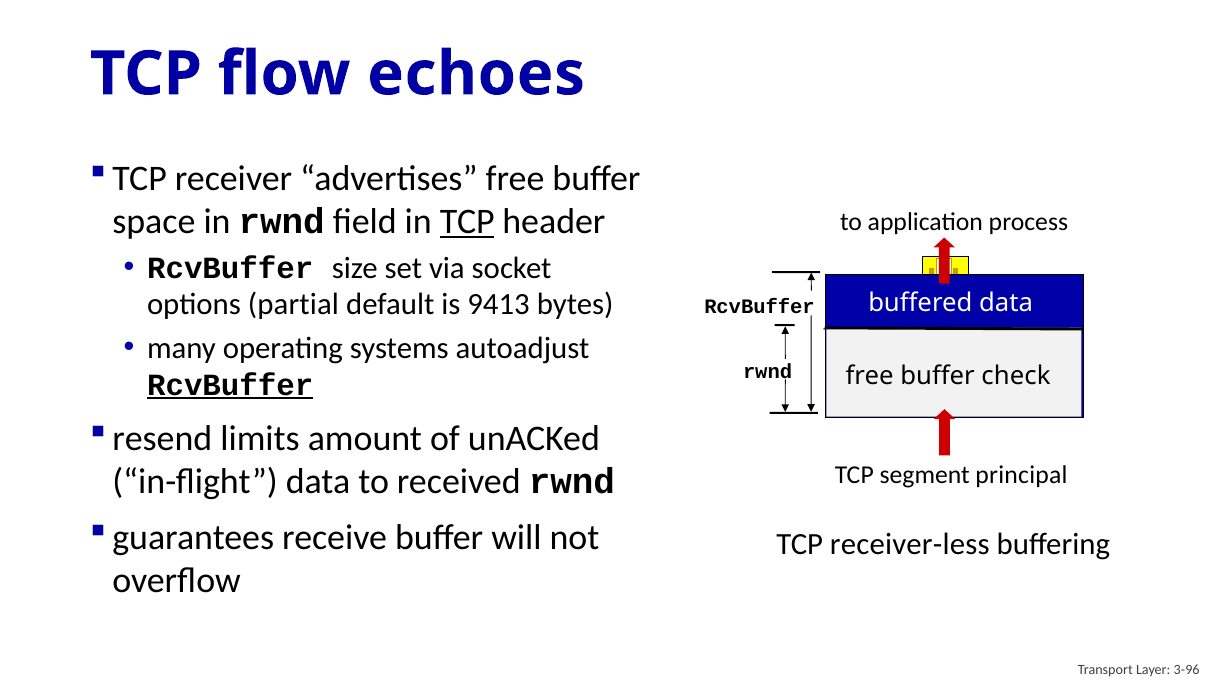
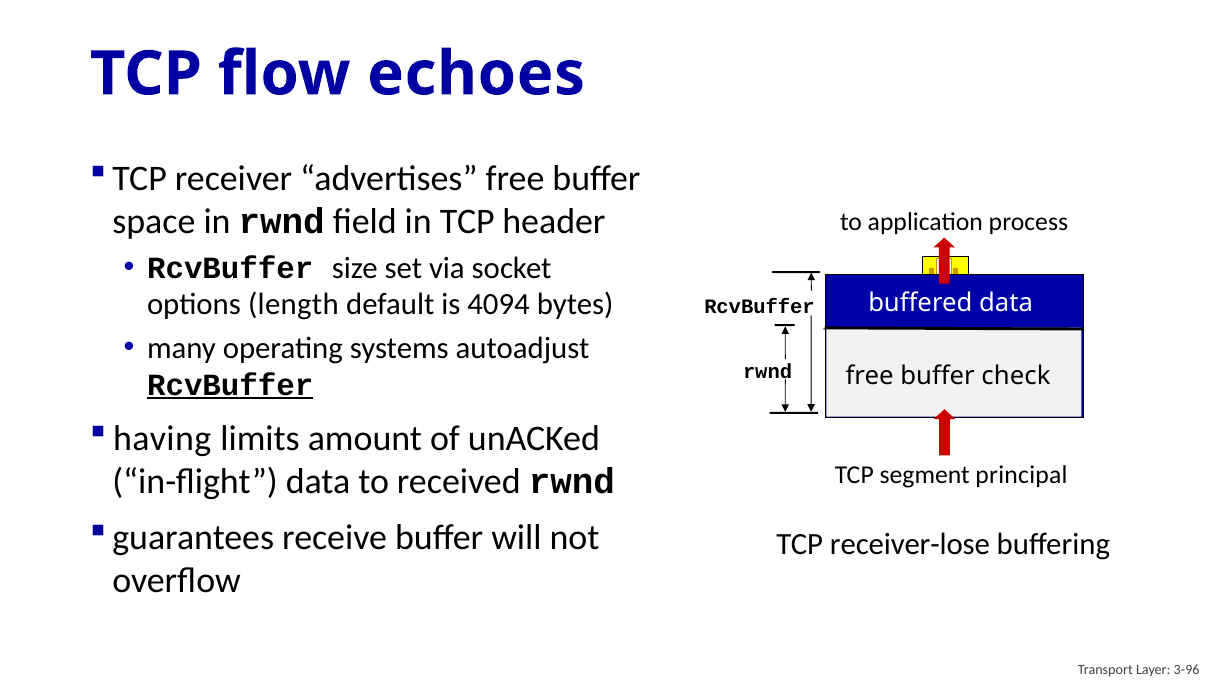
TCP underline: present -> none (467, 222)
partial: partial -> length (293, 305)
9413: 9413 -> 4094 (499, 305)
resend: resend -> having (162, 438)
receiver-less: receiver-less -> receiver-lose (910, 544)
